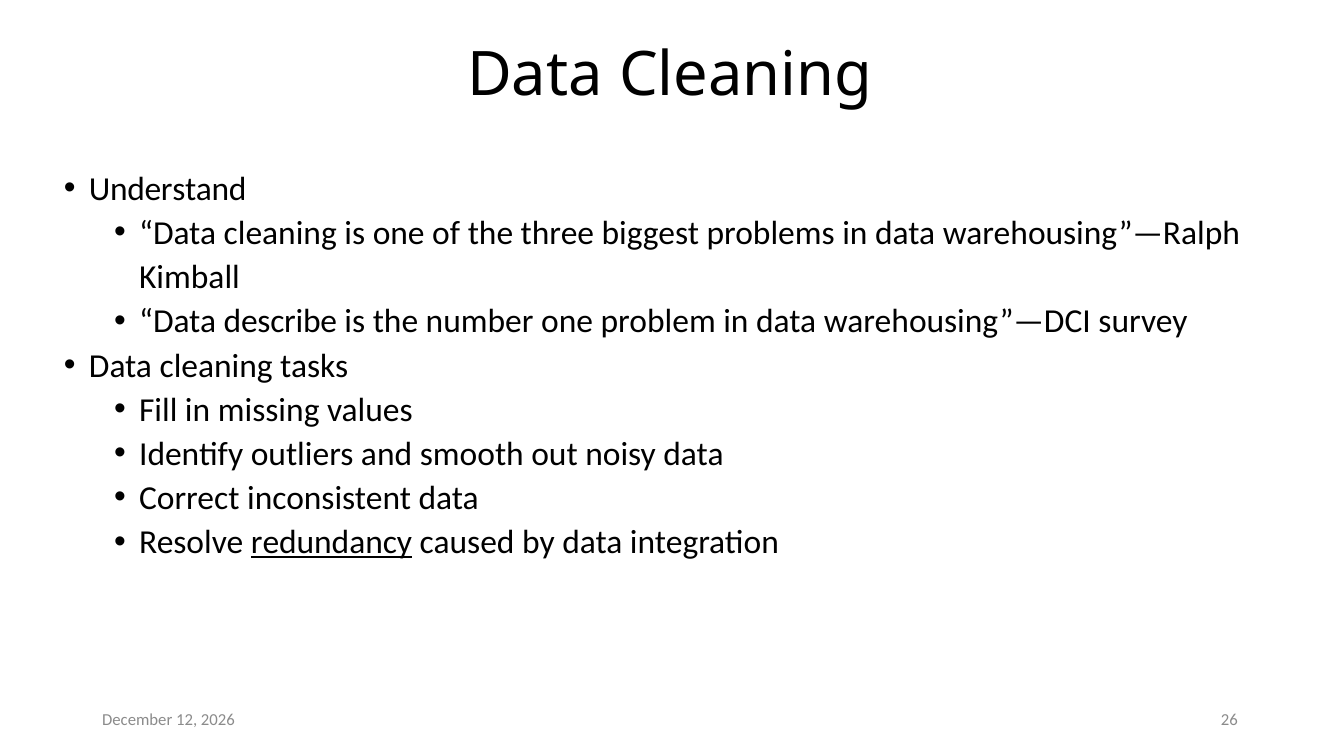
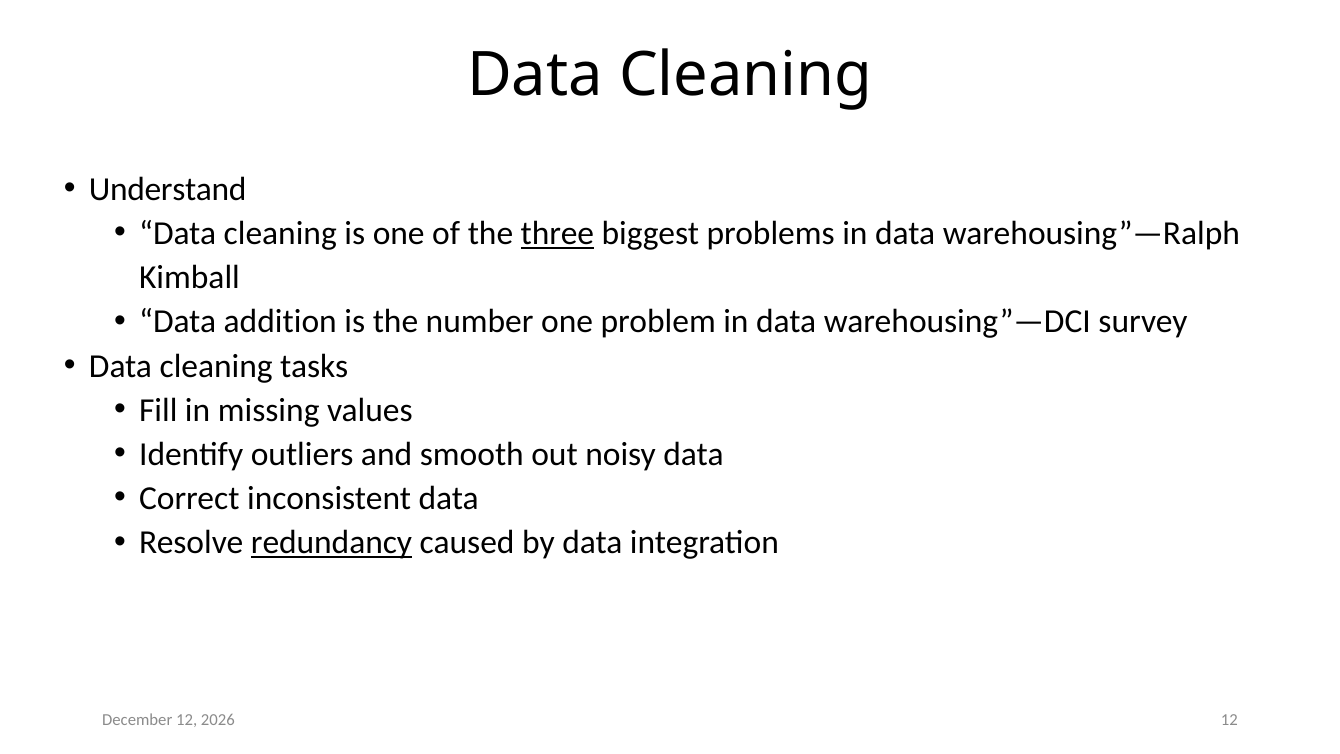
three underline: none -> present (557, 233)
describe: describe -> addition (280, 322)
26: 26 -> 12 (1229, 720)
